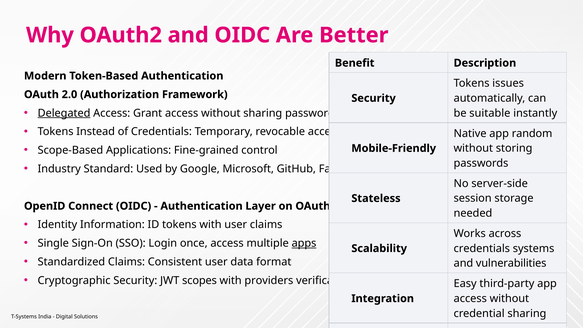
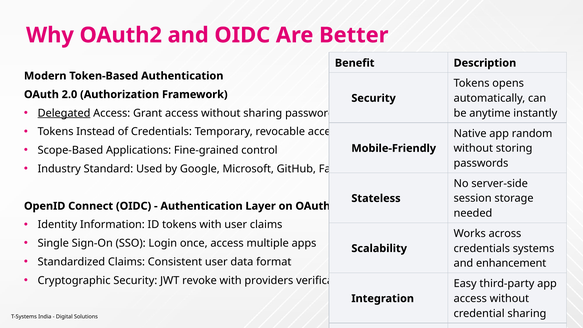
issues: issues -> opens (508, 83)
suitable: suitable -> anytime (490, 113)
apps underline: present -> none (304, 243)
vulnerabilities: vulnerabilities -> enhancement (511, 263)
JWT scopes: scopes -> revoke (199, 280)
